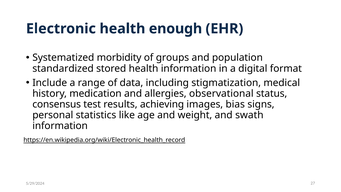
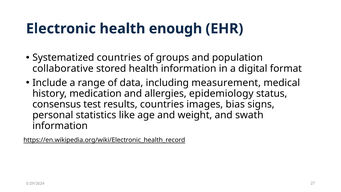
Systematized morbidity: morbidity -> countries (119, 58)
standardized: standardized -> collaborative (63, 68)
stigmatization: stigmatization -> measurement (226, 83)
observational: observational -> epidemiology (221, 93)
results achieving: achieving -> countries (162, 104)
